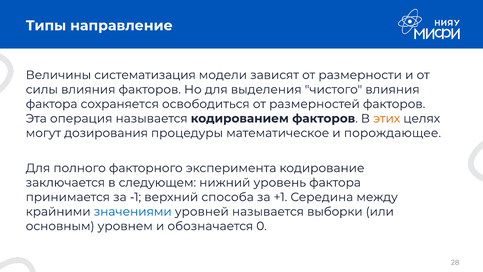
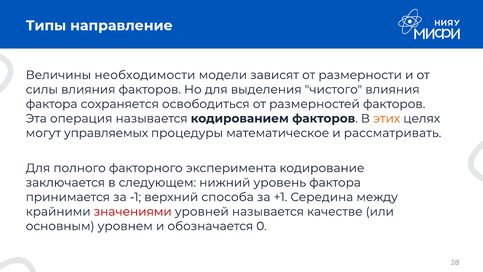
систематизация: систематизация -> необходимости (145, 75)
дозирования: дозирования -> управляемых (106, 133)
порождающее: порождающее -> рассматривать (392, 133)
значениями colour: blue -> red (133, 211)
выборки: выборки -> качестве (335, 211)
